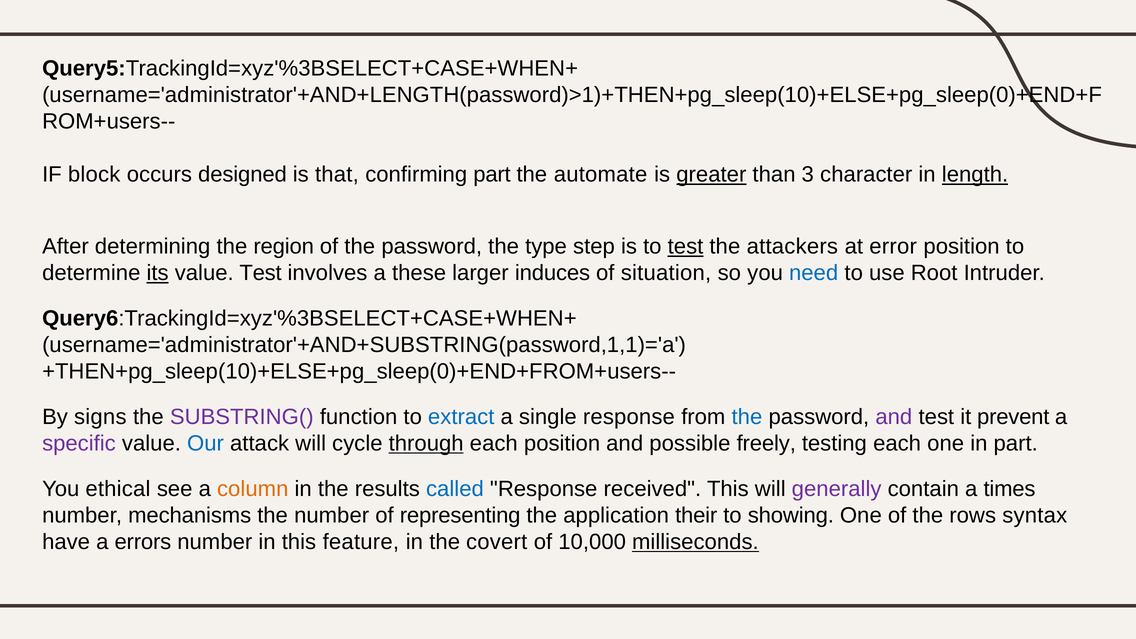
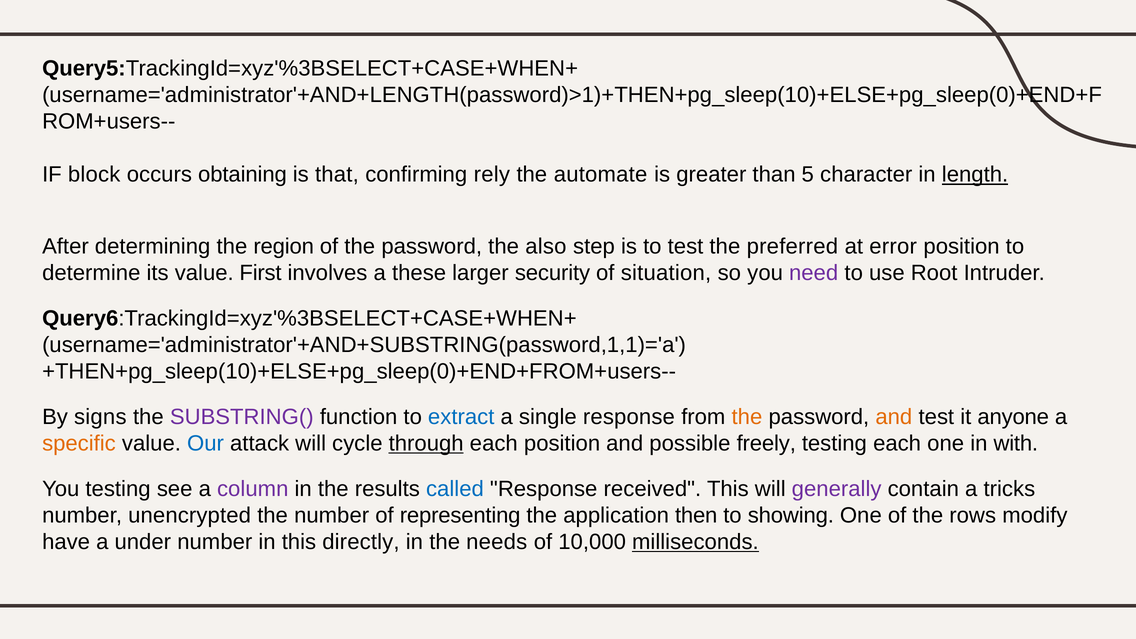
designed: designed -> obtaining (242, 175)
confirming part: part -> rely (492, 175)
greater underline: present -> none (711, 175)
3: 3 -> 5 (808, 175)
type: type -> also (546, 247)
test underline: present -> none (686, 247)
attackers: attackers -> preferred (792, 247)
its underline: present -> none (158, 273)
value Test: Test -> First (261, 273)
induces: induces -> security (553, 273)
need colour: blue -> purple (814, 273)
the colour: blue -> orange (747, 417)
and colour: purple -> orange (894, 417)
prevent: prevent -> anyone (1013, 417)
specific colour: purple -> orange (79, 444)
in part: part -> with (1016, 444)
You ethical: ethical -> testing (118, 489)
column colour: orange -> purple (253, 489)
times: times -> tricks (1009, 489)
mechanisms: mechanisms -> unencrypted (190, 516)
their: their -> then (696, 516)
syntax: syntax -> modify (1035, 516)
errors: errors -> under (143, 542)
feature: feature -> directly (361, 542)
covert: covert -> needs (497, 542)
